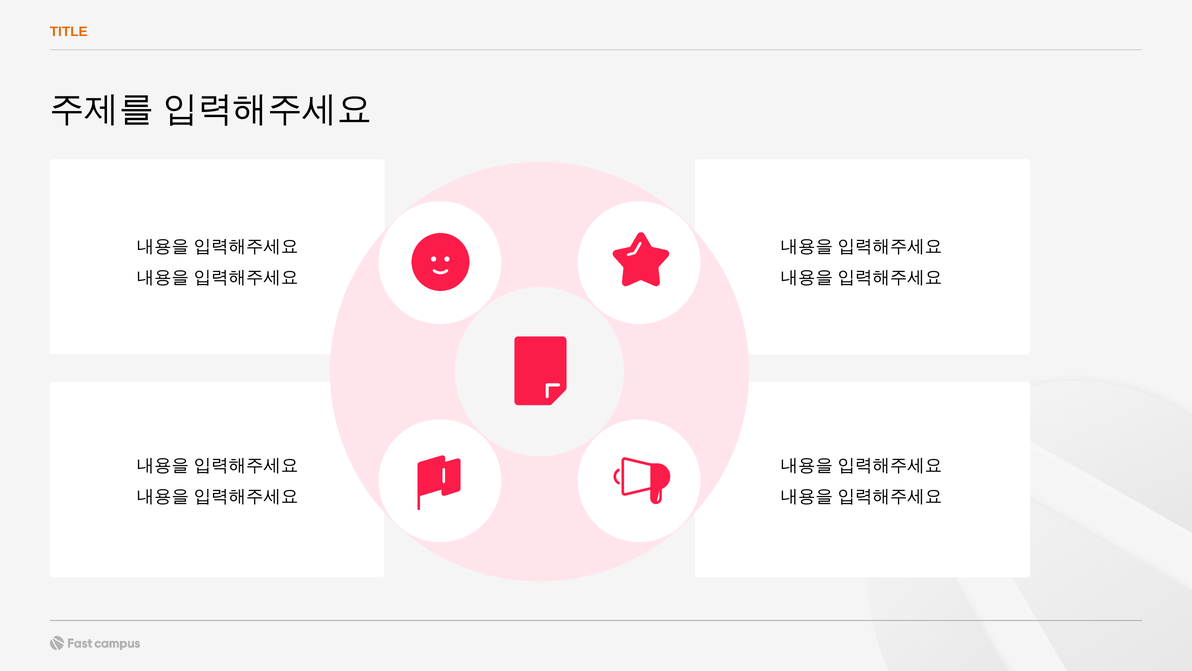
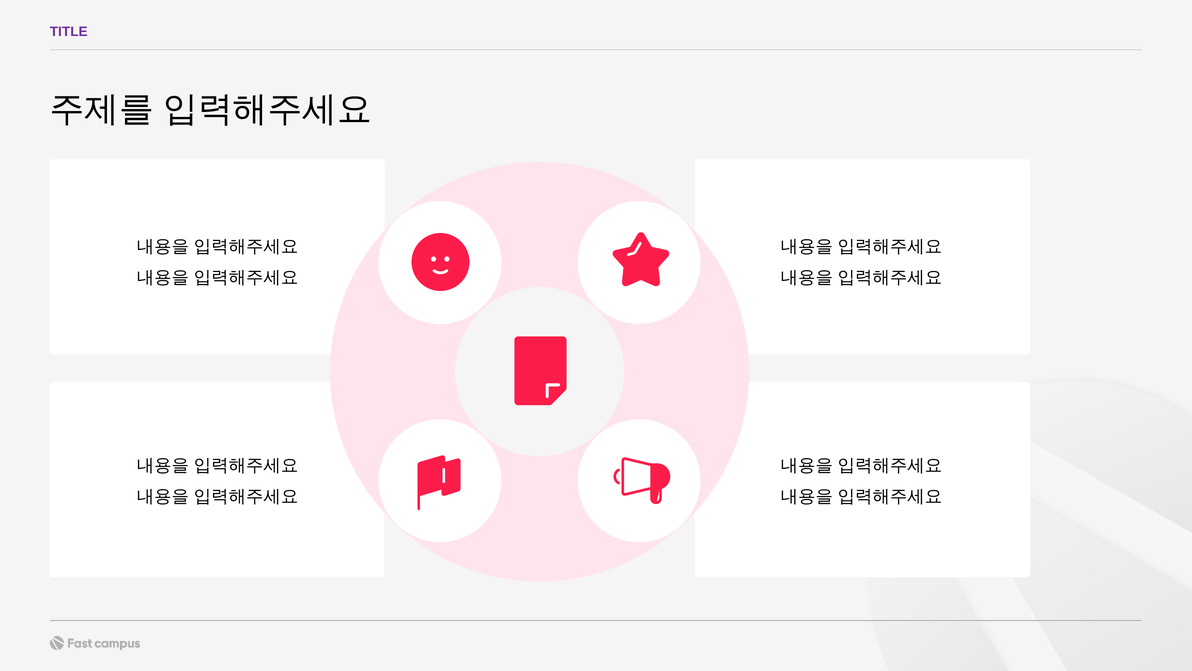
TITLE colour: orange -> purple (69, 31)
